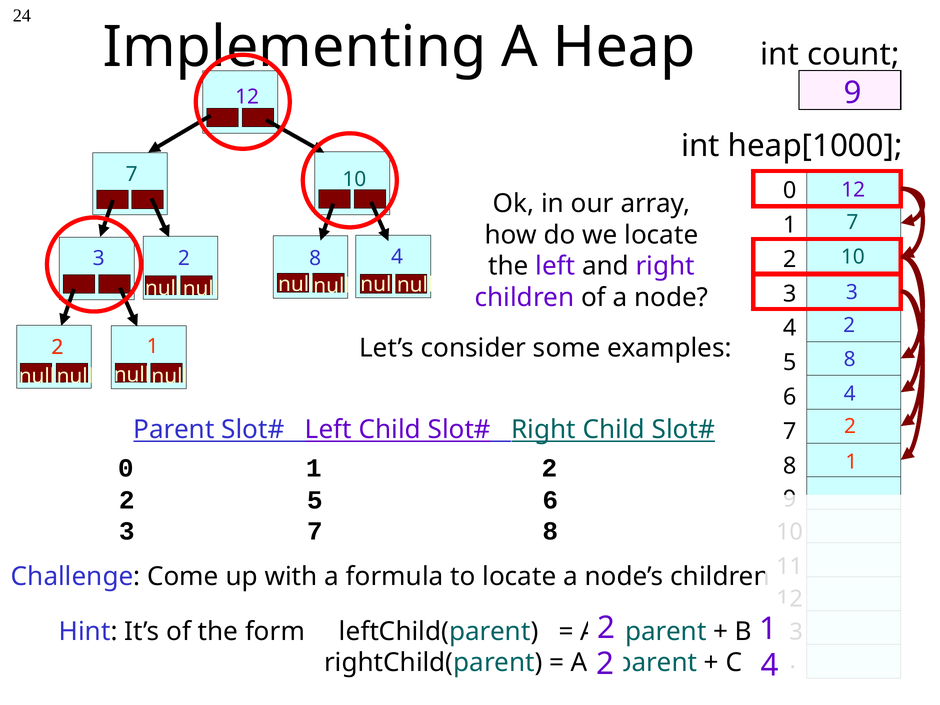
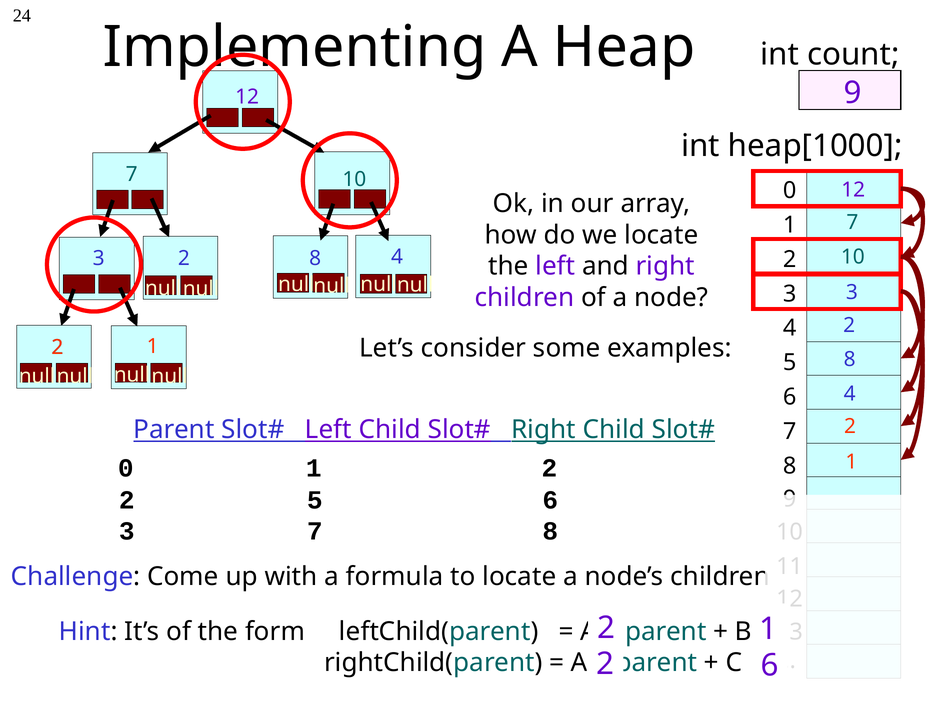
4: 4 -> 6 (769, 665)
